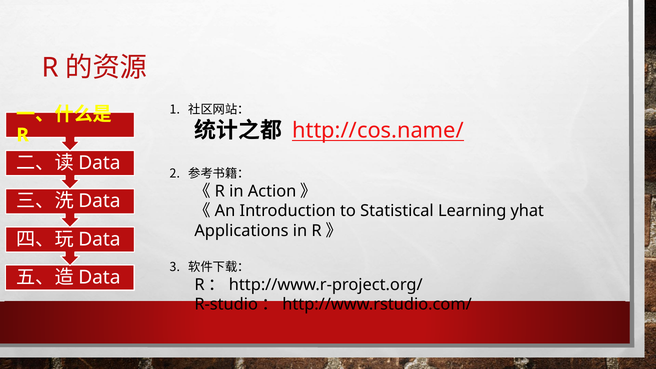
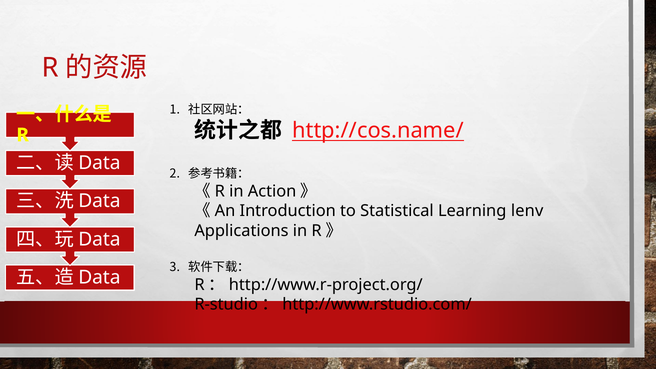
yhat: yhat -> lenv (527, 211)
